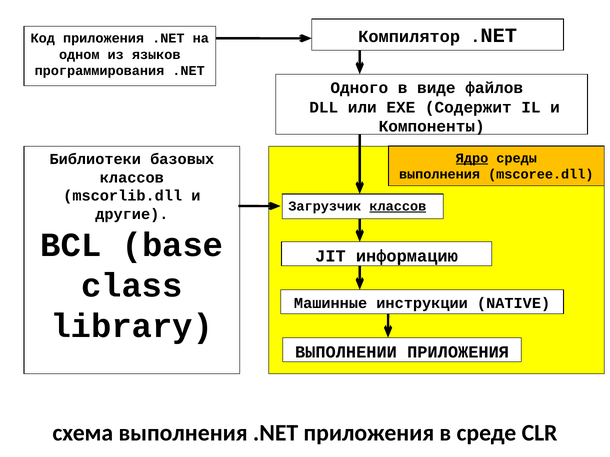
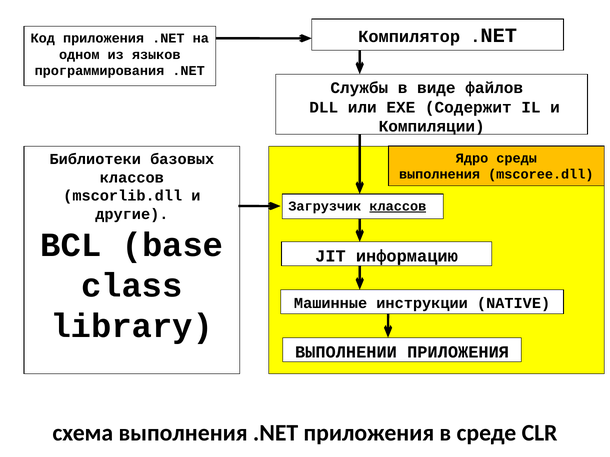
Одного: Одного -> Службы (359, 88)
Компоненты: Компоненты -> Компиляции (432, 127)
Ядро underline: present -> none (472, 158)
